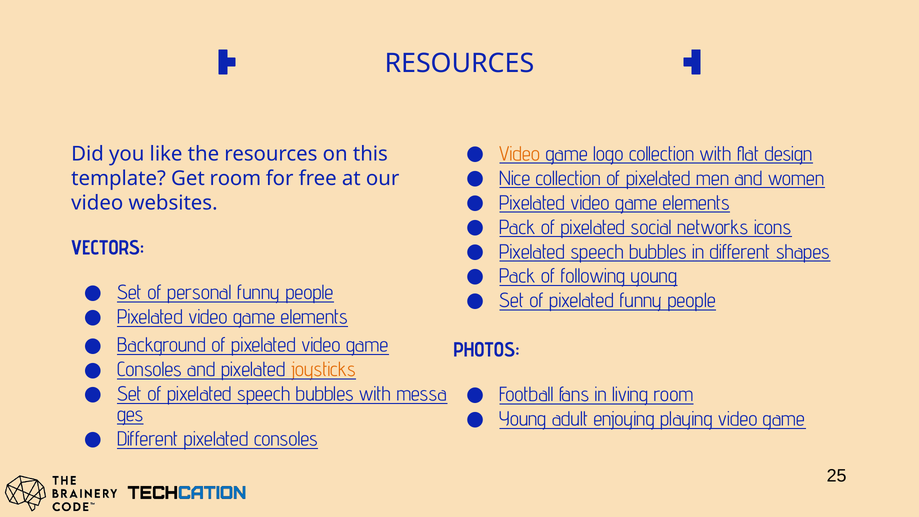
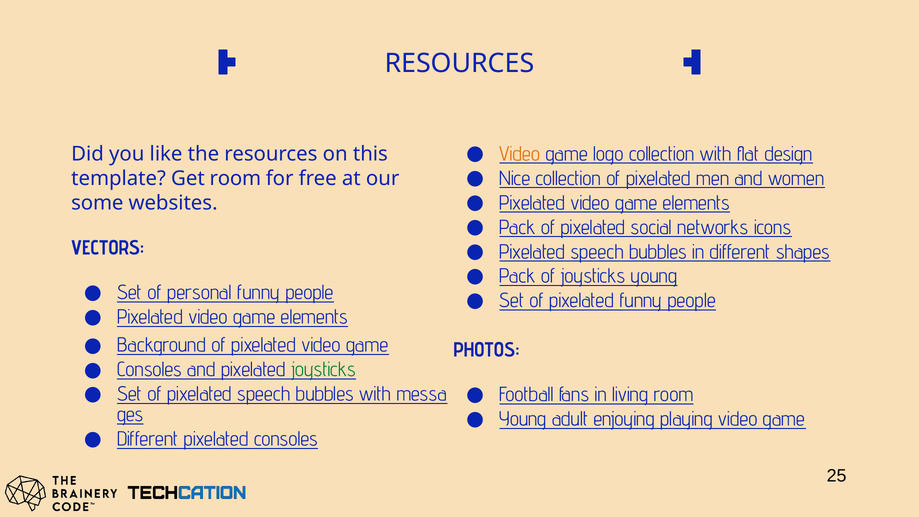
video: video -> some (97, 203)
of following: following -> joysticks (593, 276)
joysticks colour: orange -> green (323, 370)
